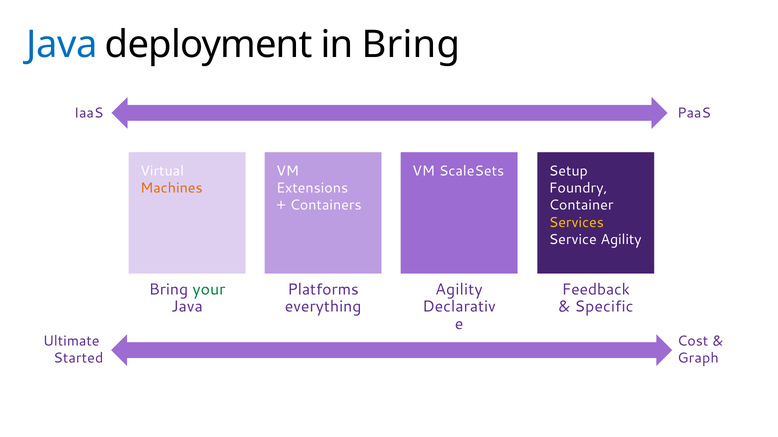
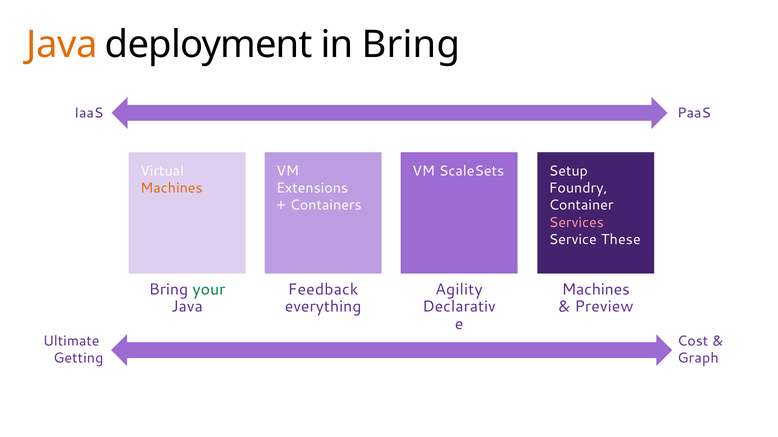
Java colour: blue -> orange (62, 45)
Services colour: yellow -> pink (576, 223)
Service Agility: Agility -> These (621, 240)
Platforms: Platforms -> Feedback (323, 290)
Feedback: Feedback -> Machines (596, 290)
Specific: Specific -> Preview (604, 307)
Started: Started -> Getting (78, 359)
